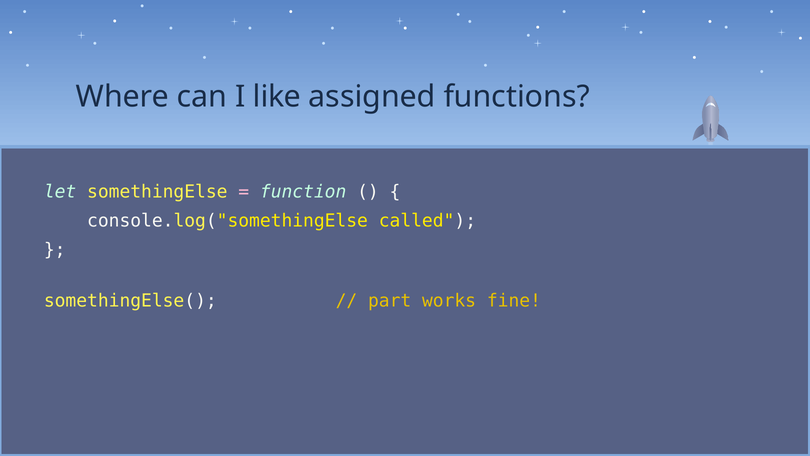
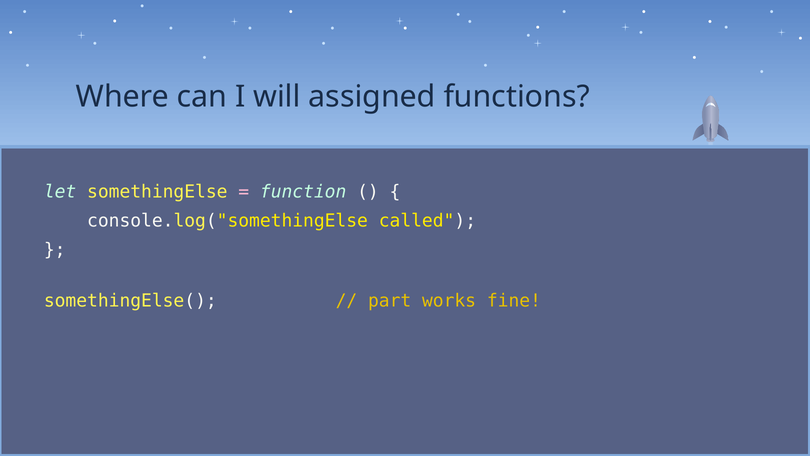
like: like -> will (277, 96)
